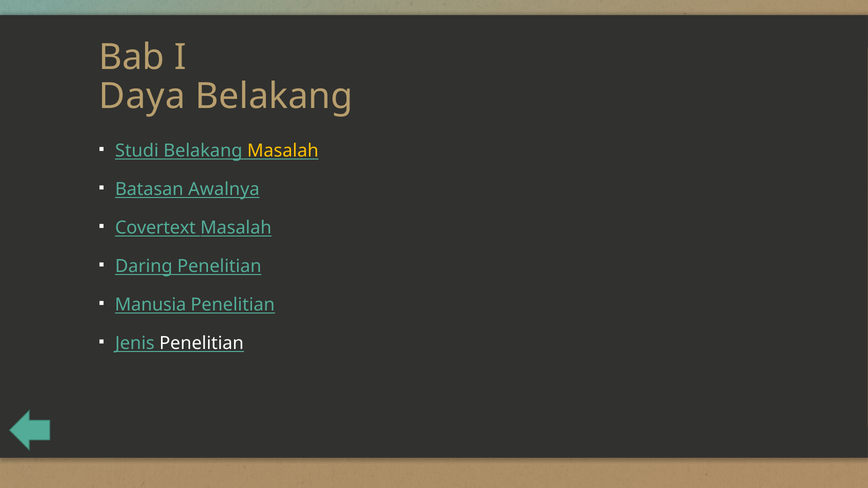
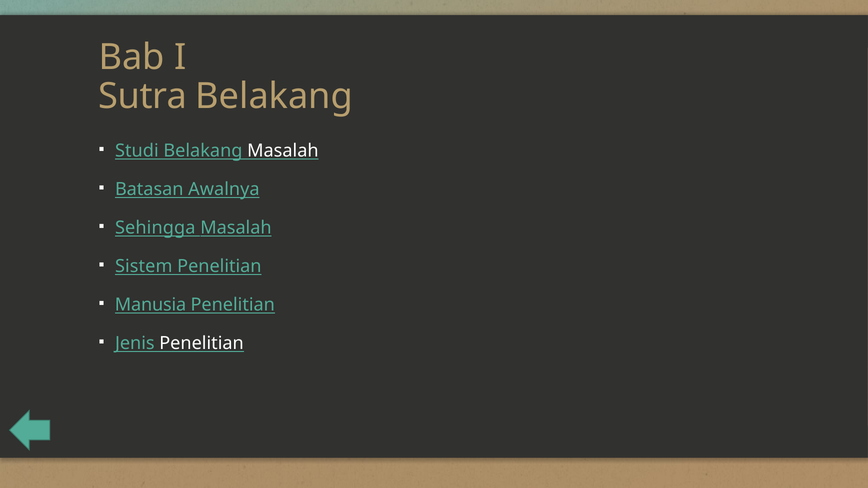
Daya: Daya -> Sutra (143, 96)
Masalah colour: yellow -> white (283, 151)
Covertext: Covertext -> Sehingga (155, 228)
Daring: Daring -> Sistem (144, 266)
